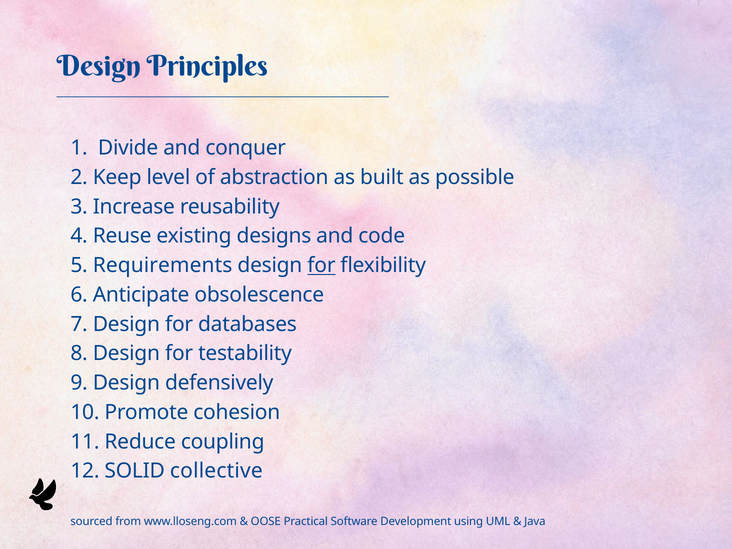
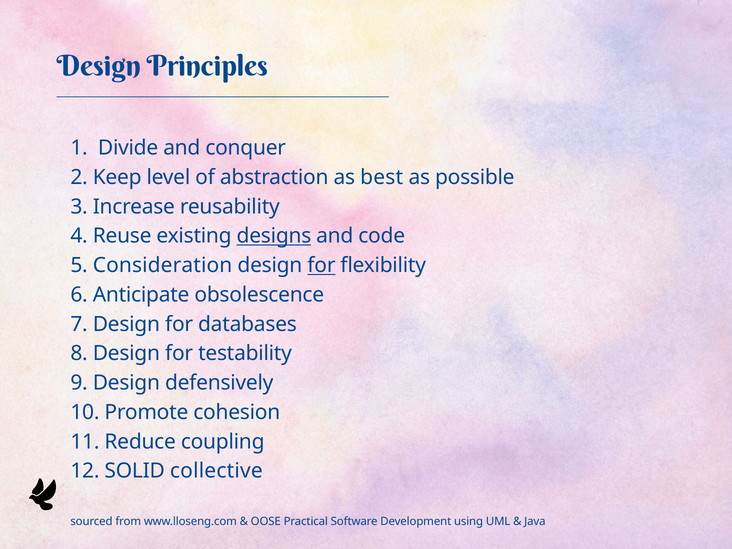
built: built -> best (382, 177)
designs underline: none -> present (274, 236)
Requirements: Requirements -> Consideration (163, 265)
